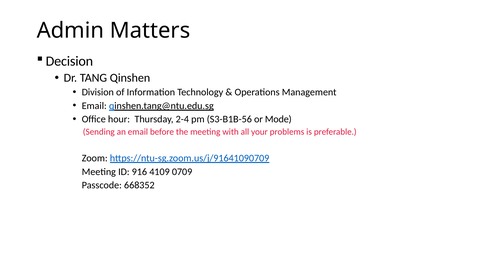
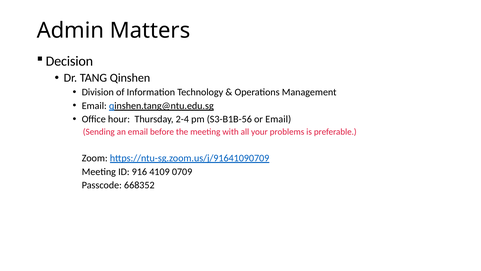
or Mode: Mode -> Email (278, 119)
